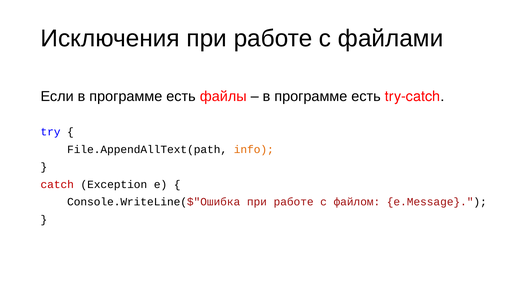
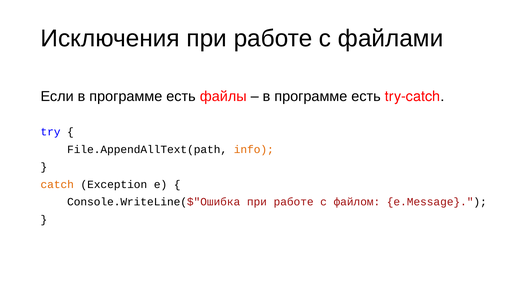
catch colour: red -> orange (57, 185)
